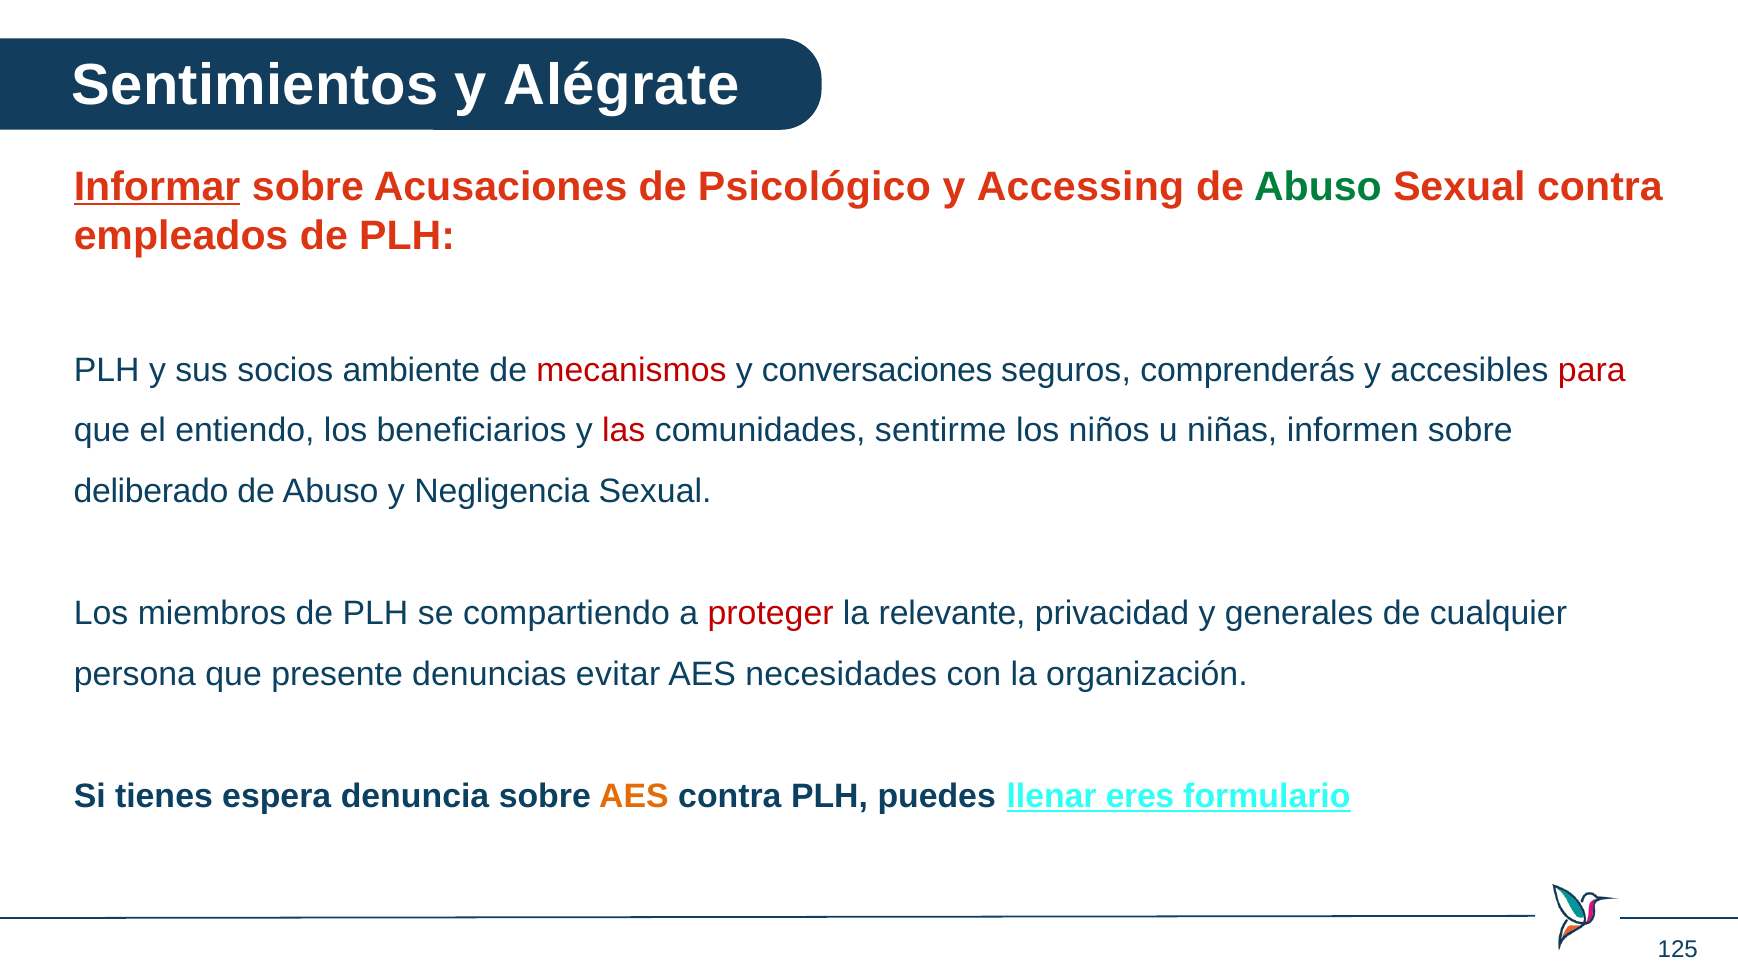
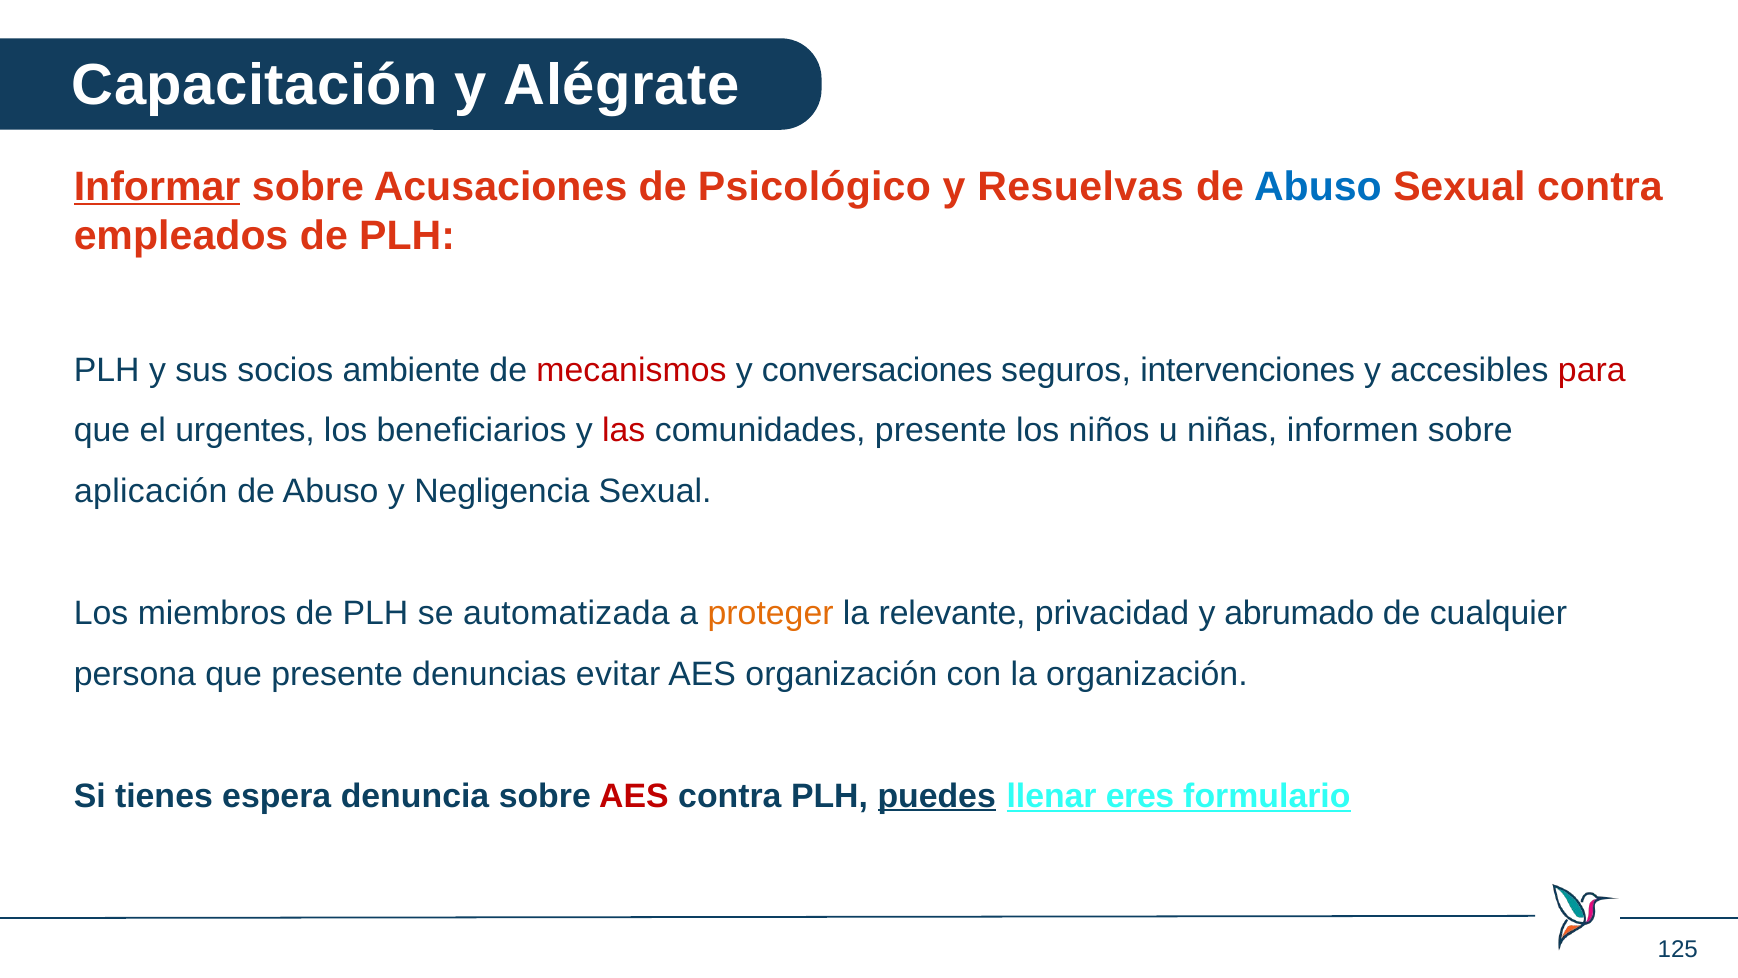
Sentimientos: Sentimientos -> Capacitación (255, 85)
Accessing: Accessing -> Resuelvas (1080, 186)
Abuso colour: green -> blue (1318, 186)
comprenderás: comprenderás -> intervenciones (1248, 370)
entiendo: entiendo -> urgentes (245, 431)
comunidades sentirme: sentirme -> presente (941, 431)
deliberado: deliberado -> aplicación (151, 491)
compartiendo: compartiendo -> automatizada (566, 613)
proteger colour: red -> orange (771, 613)
generales: generales -> abrumado (1299, 613)
AES necesidades: necesidades -> organización (841, 674)
AES colour: orange -> red (634, 796)
puedes underline: none -> present (937, 796)
